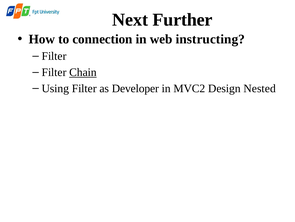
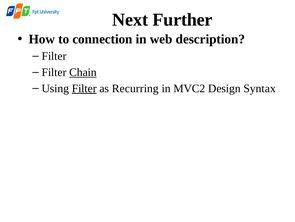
instructing: instructing -> description (210, 39)
Filter underline: none -> present (84, 88)
Developer: Developer -> Recurring (135, 88)
Nested: Nested -> Syntax (260, 88)
